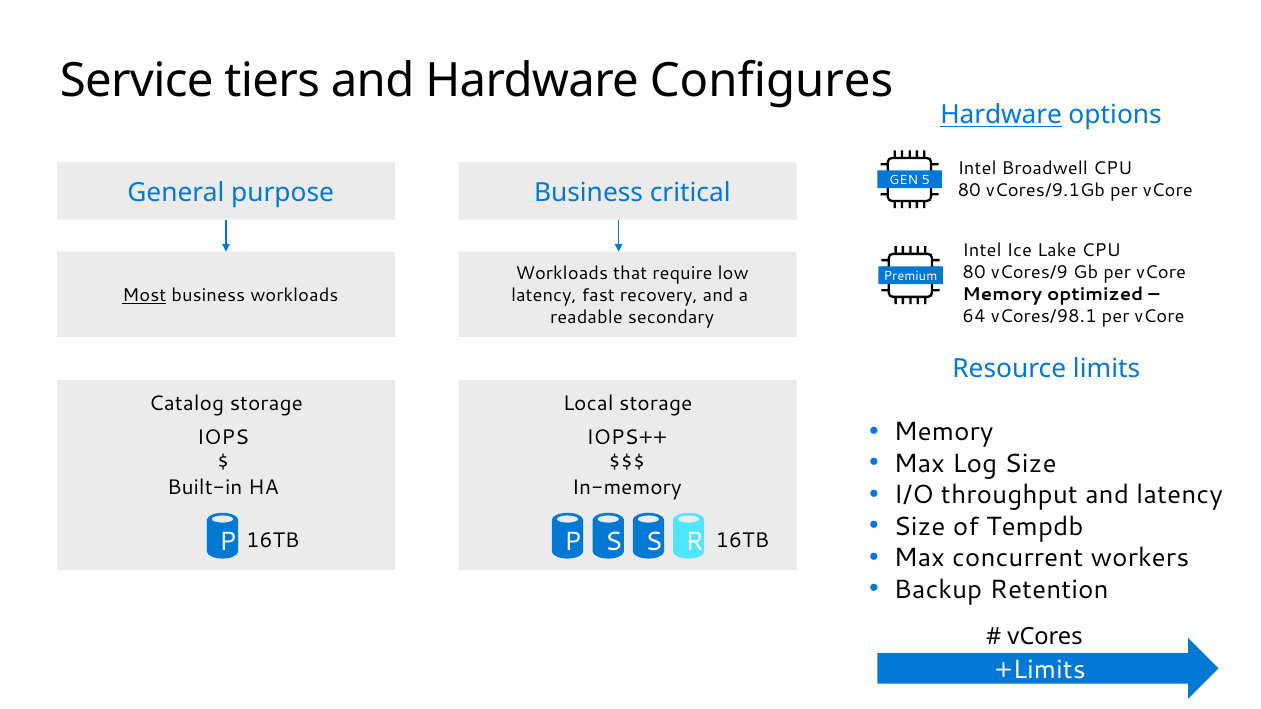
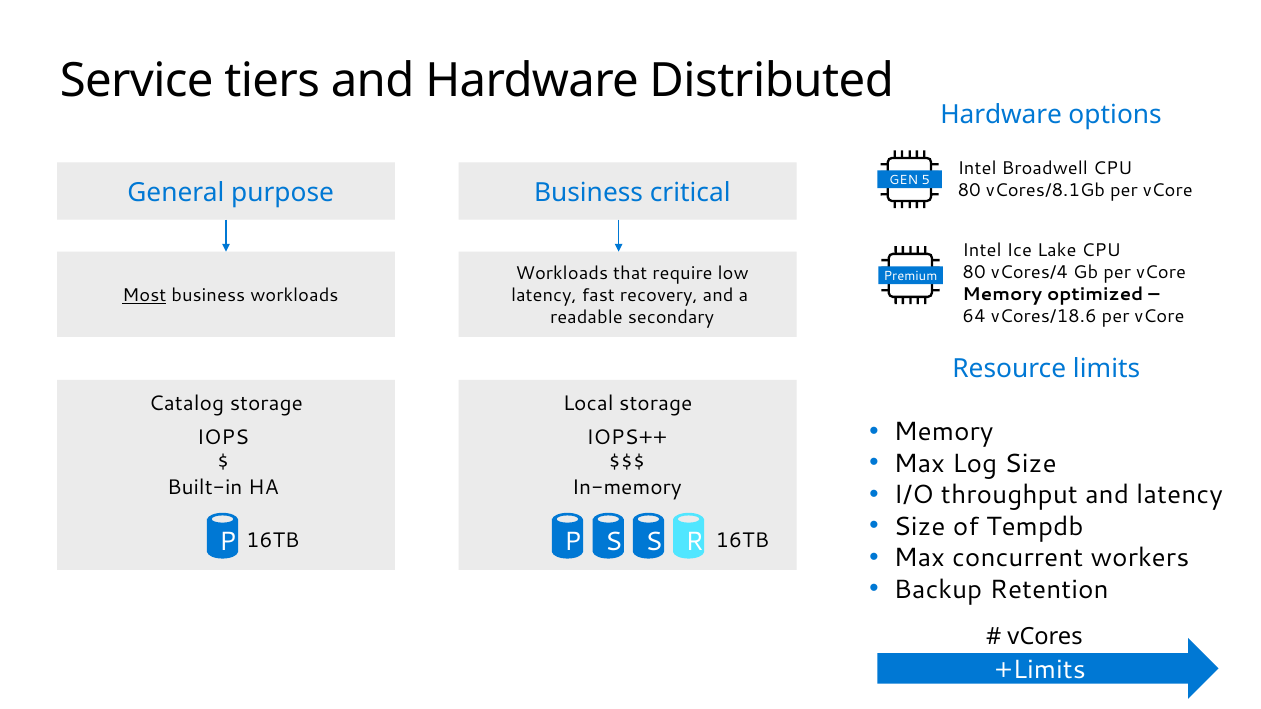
Configures: Configures -> Distributed (772, 81)
Hardware underline: present -> none (1001, 115)
vCores/9.1Gb: vCores/9.1Gb -> vCores/8.1Gb (1045, 191)
vCores/9: vCores/9 -> vCores/4 (1030, 272)
vCores/98.1: vCores/98.1 -> vCores/18.6 (1044, 316)
